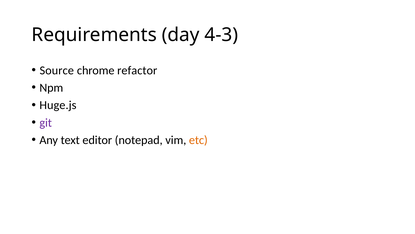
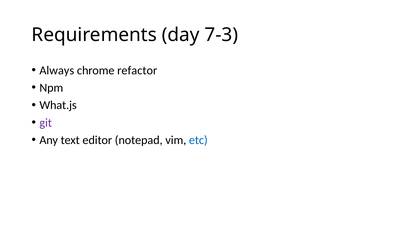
4-3: 4-3 -> 7-3 (221, 35)
Source: Source -> Always (57, 70)
Huge.js: Huge.js -> What.js (58, 105)
etc colour: orange -> blue (198, 140)
